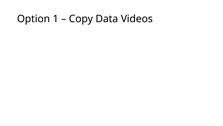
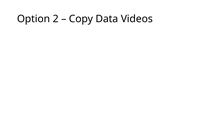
1: 1 -> 2 (56, 19)
